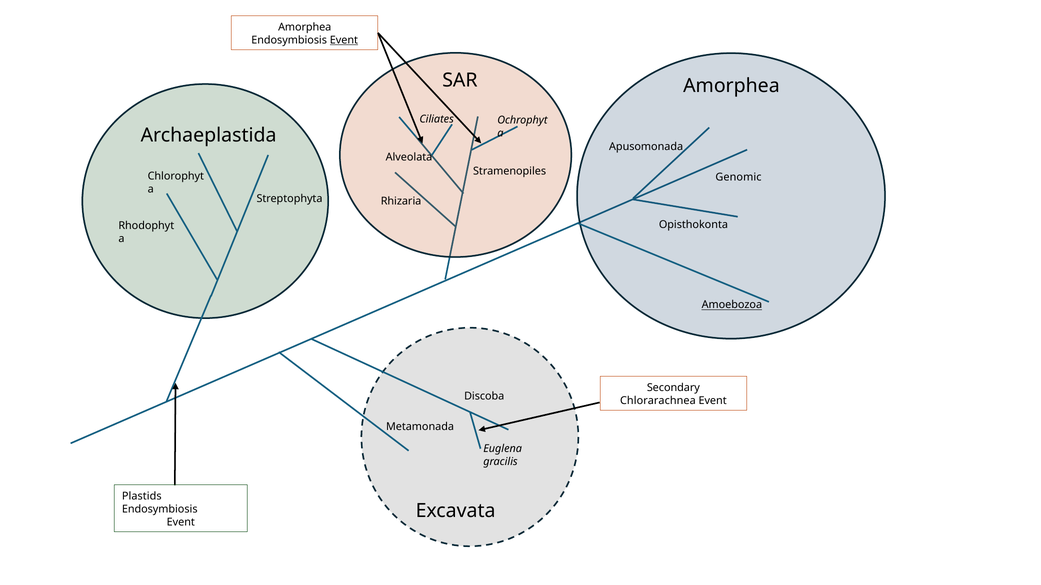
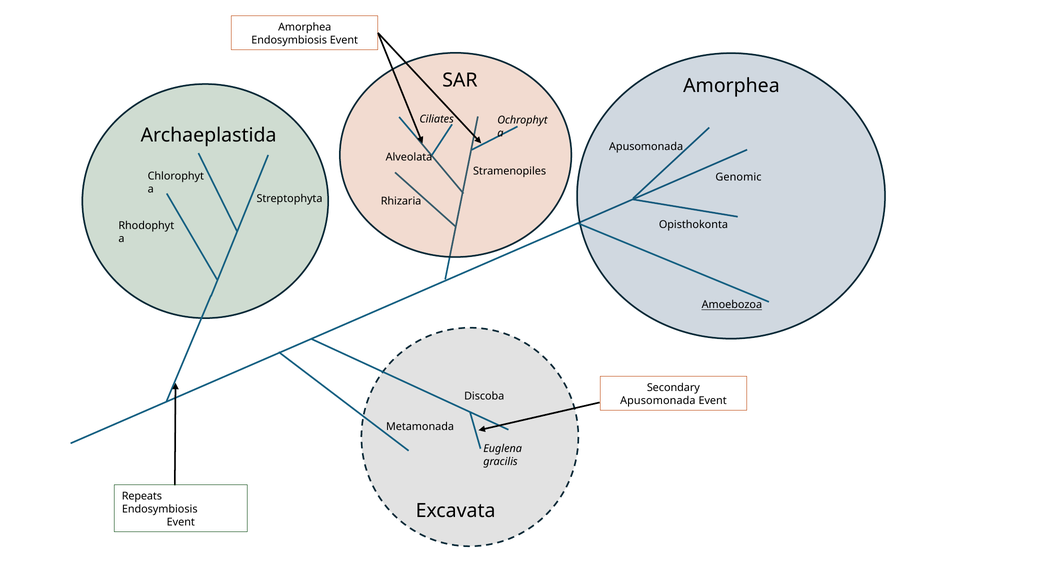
Event underline: present -> none (344, 40)
Chlorarachnea: Chlorarachnea -> Apusomonada (658, 401)
Plastids: Plastids -> Repeats (142, 496)
